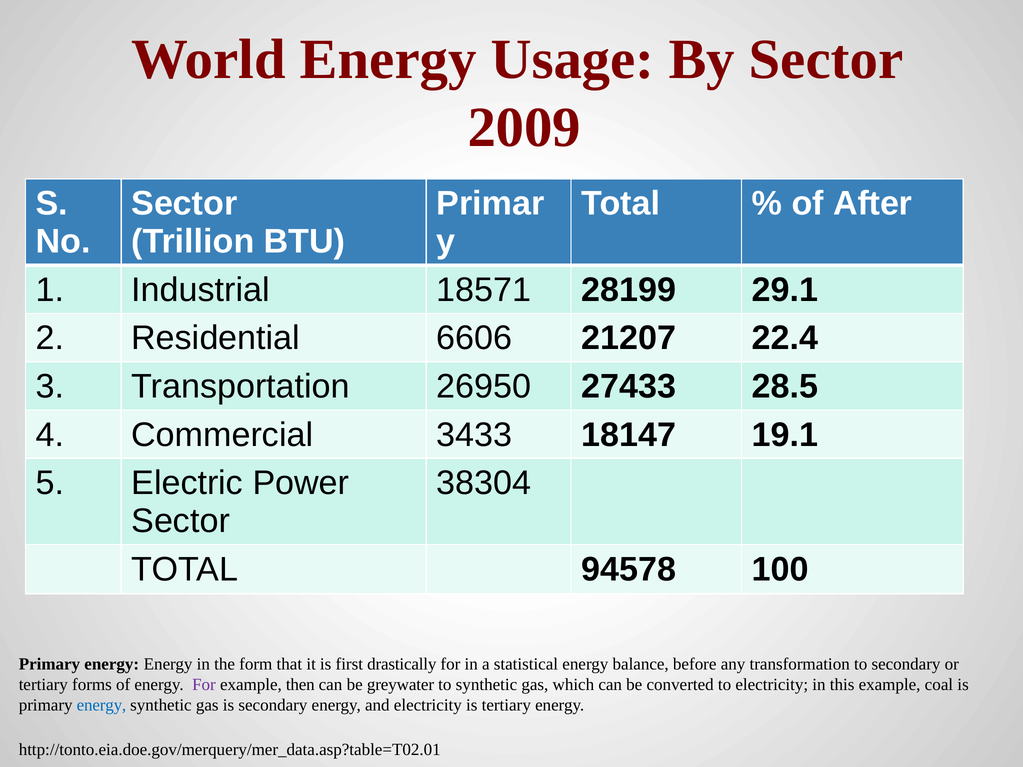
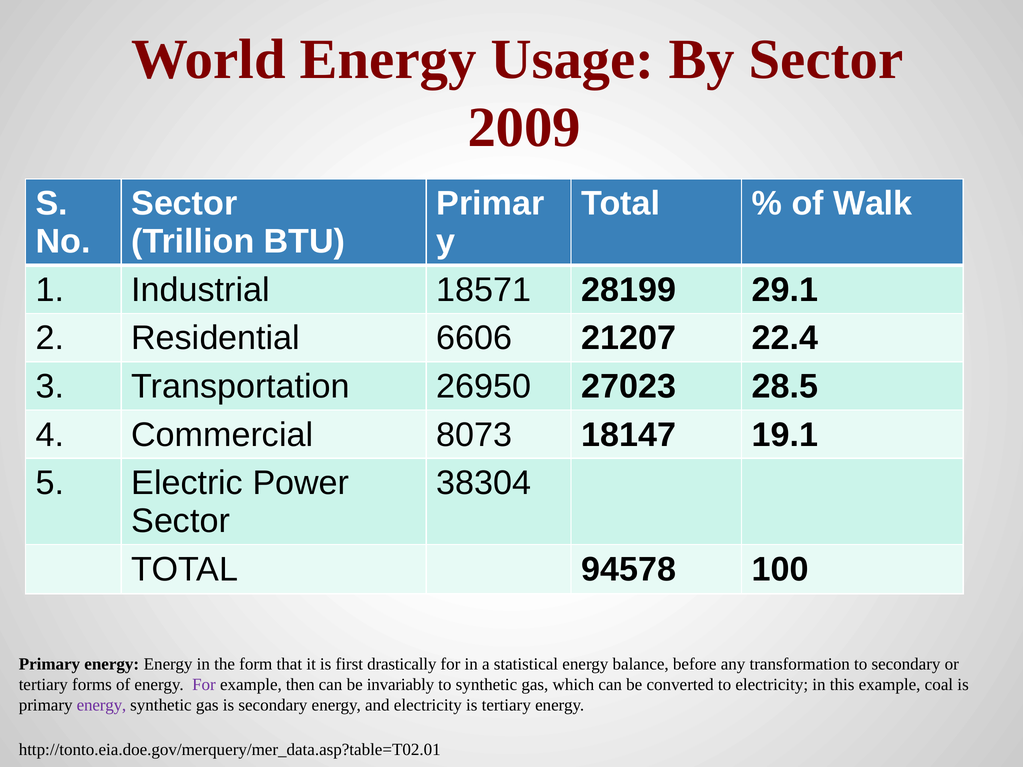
After: After -> Walk (873, 204)
27433: 27433 -> 27023 (629, 387)
3433: 3433 -> 8073 (474, 435)
greywater: greywater -> invariably (401, 685)
energy colour: blue -> purple (101, 705)
